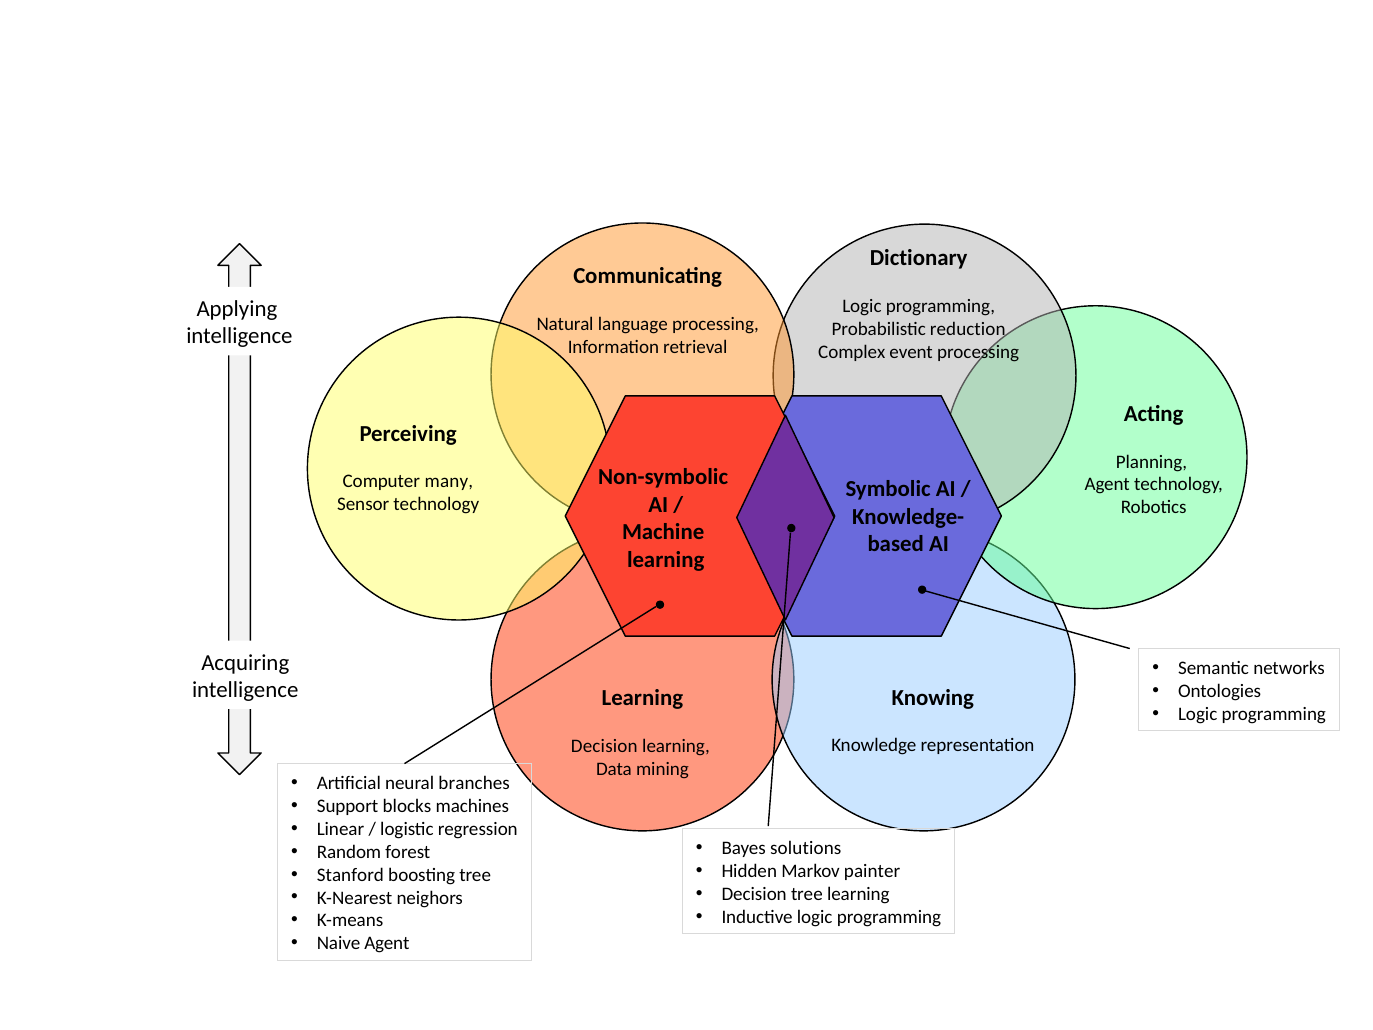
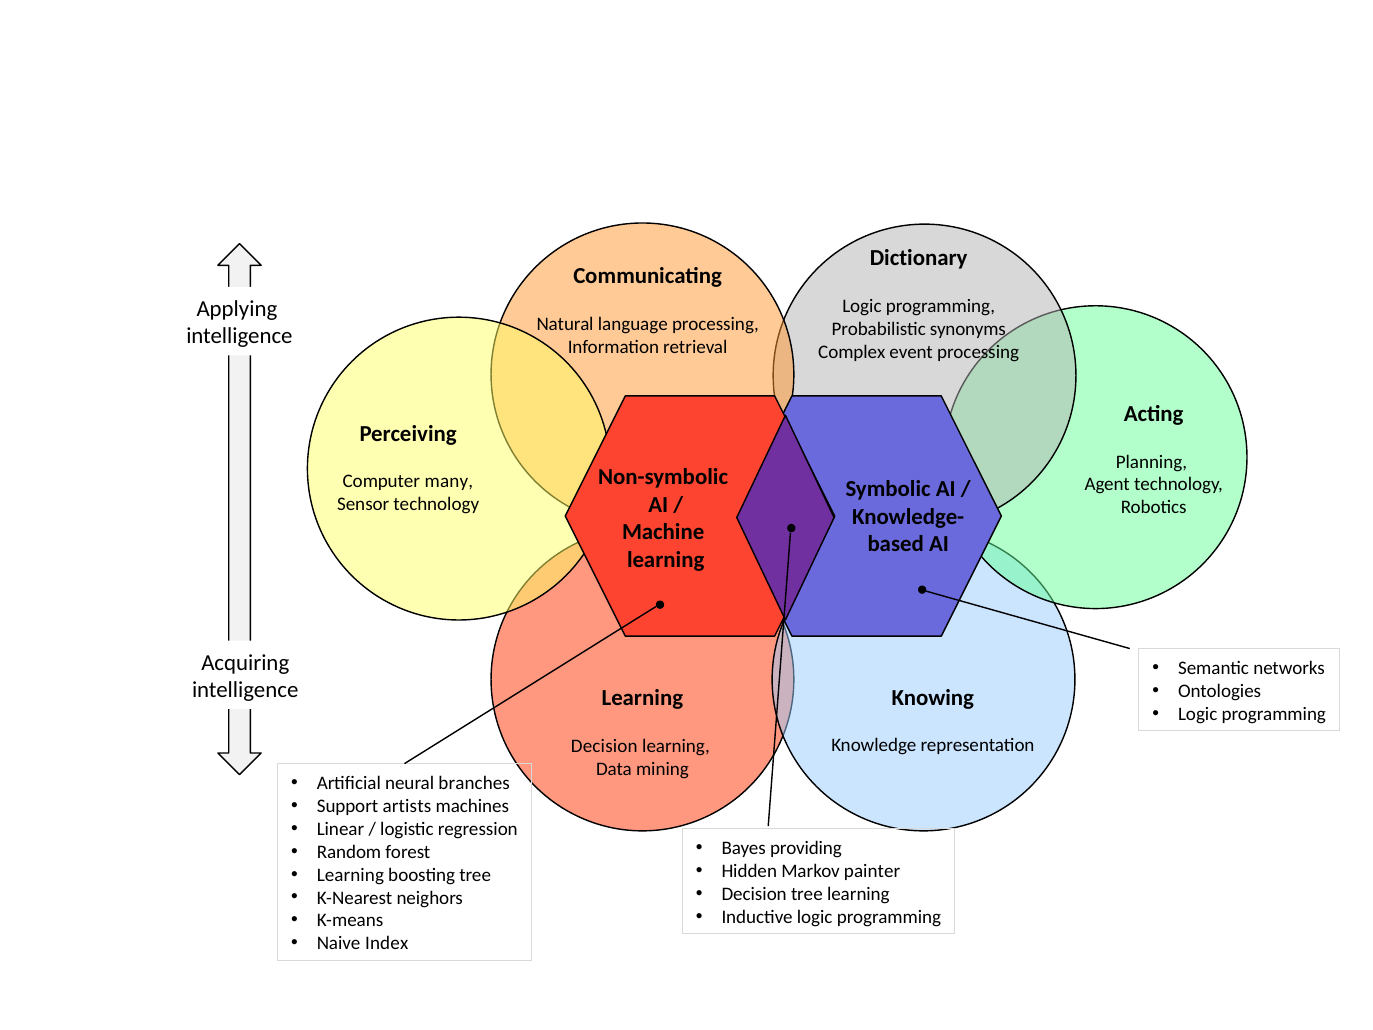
reduction: reduction -> synonyms (968, 329)
blocks: blocks -> artists (407, 806)
solutions: solutions -> providing (806, 848)
Stanford: Stanford -> Learning (350, 875)
Naive Agent: Agent -> Index (387, 943)
